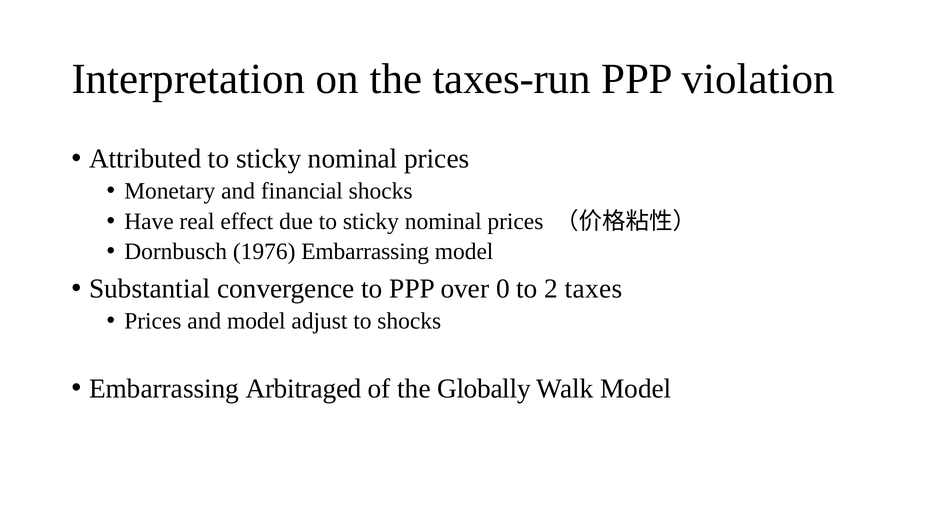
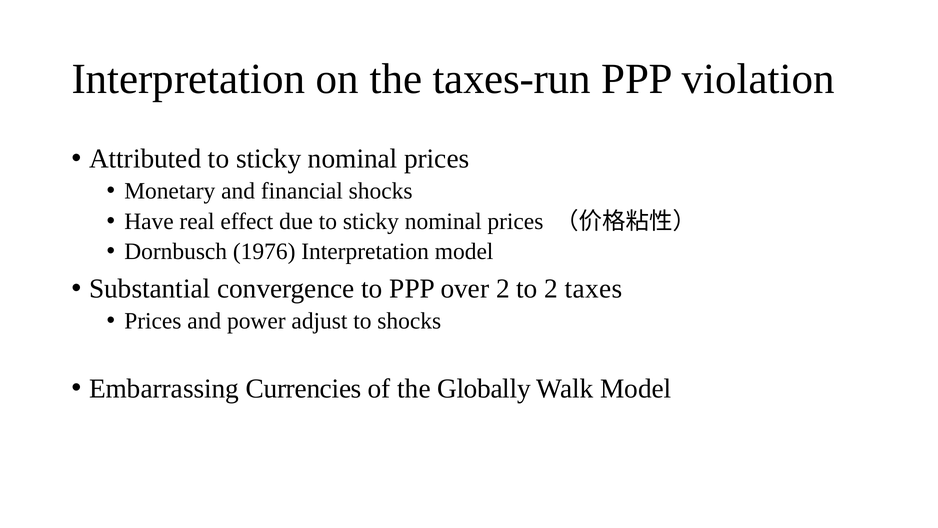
1976 Embarrassing: Embarrassing -> Interpretation (365, 251)
over 0: 0 -> 2 (503, 288)
and model: model -> power (256, 321)
Arbitraged: Arbitraged -> Currencies (304, 388)
